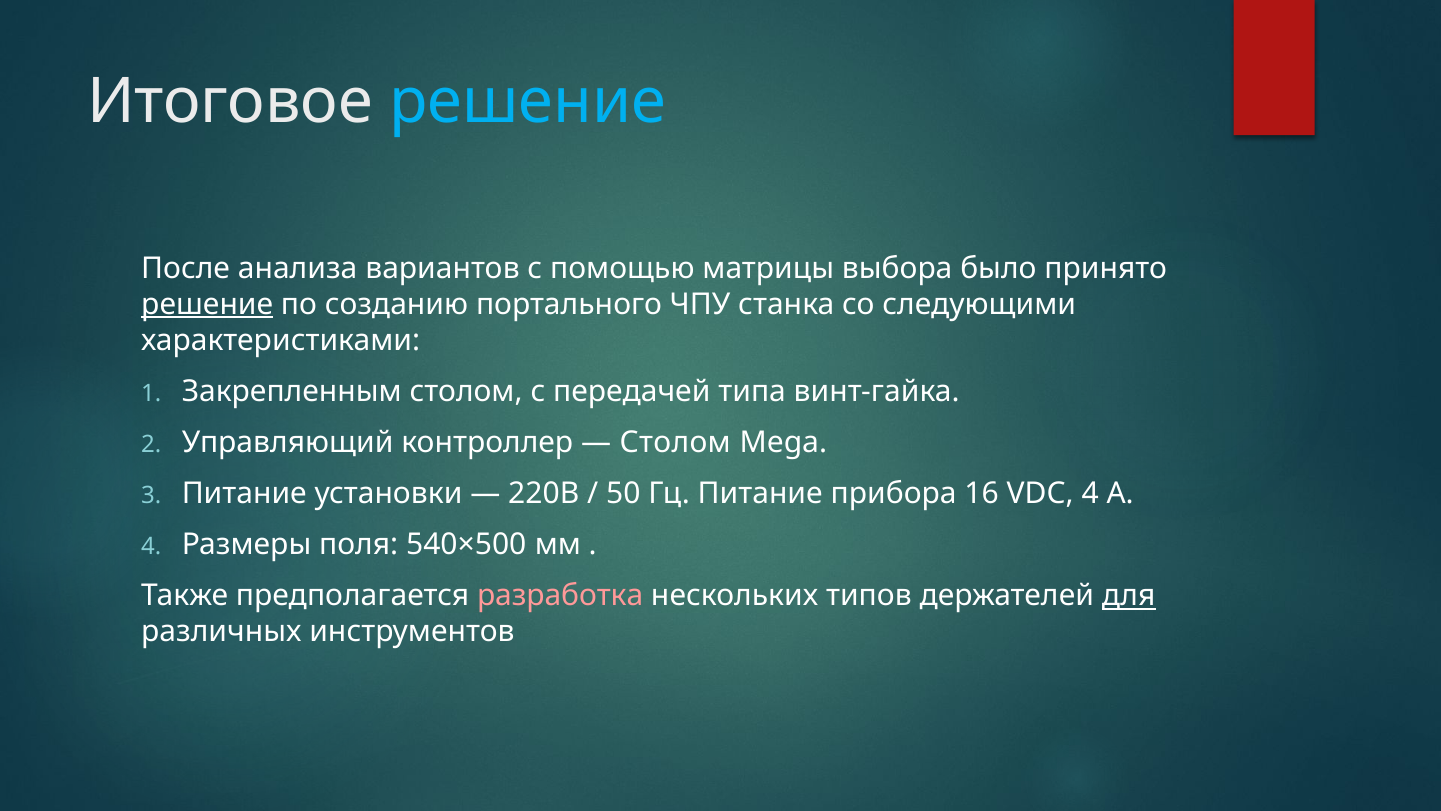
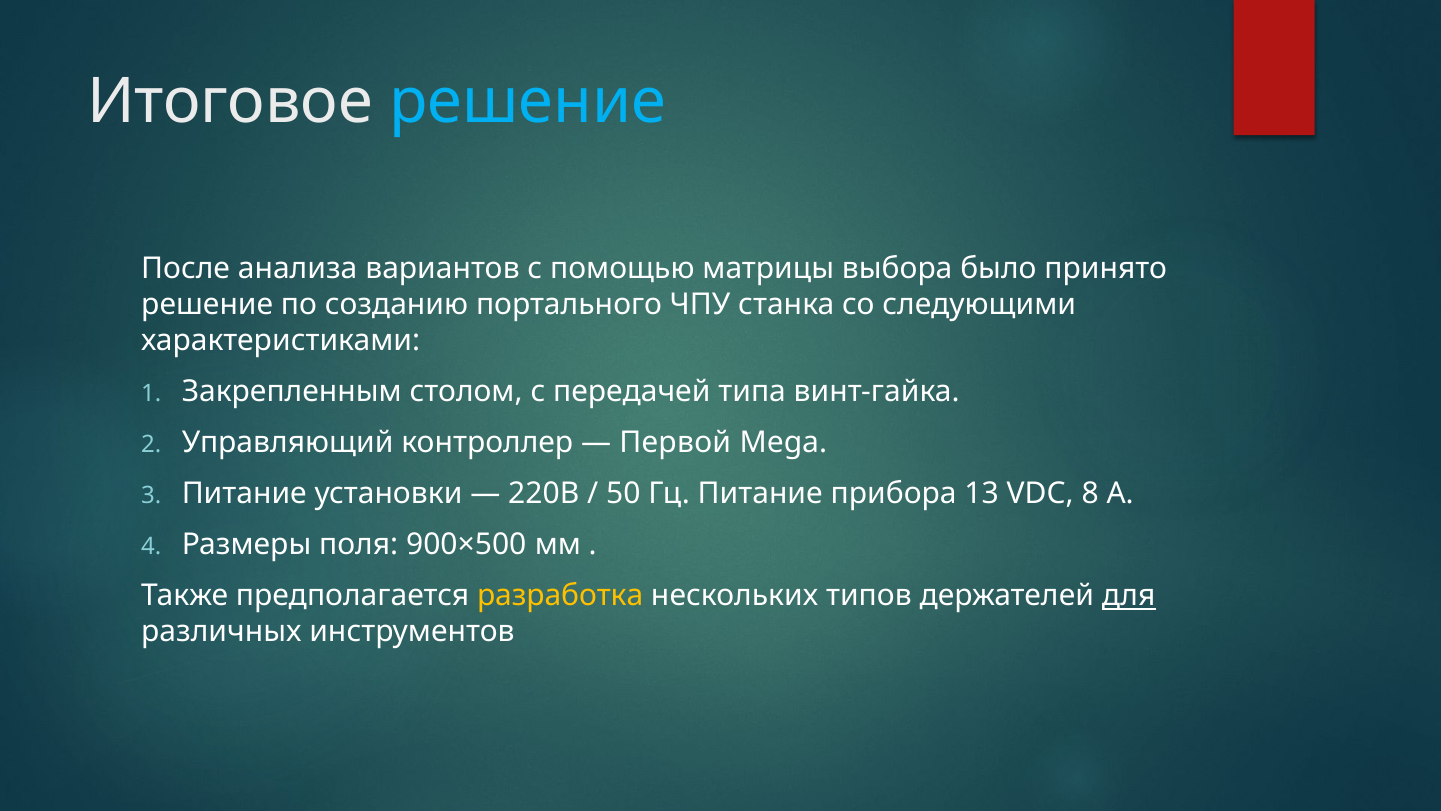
решение underline: present -> none (207, 304)
Столом: Столом -> Первой (675, 442)
16: 16 -> 13 (982, 493)
VDC 4: 4 -> 8 (1090, 493)
540×500: 540×500 -> 900×500 (466, 544)
разработка colour: pink -> yellow (560, 596)
